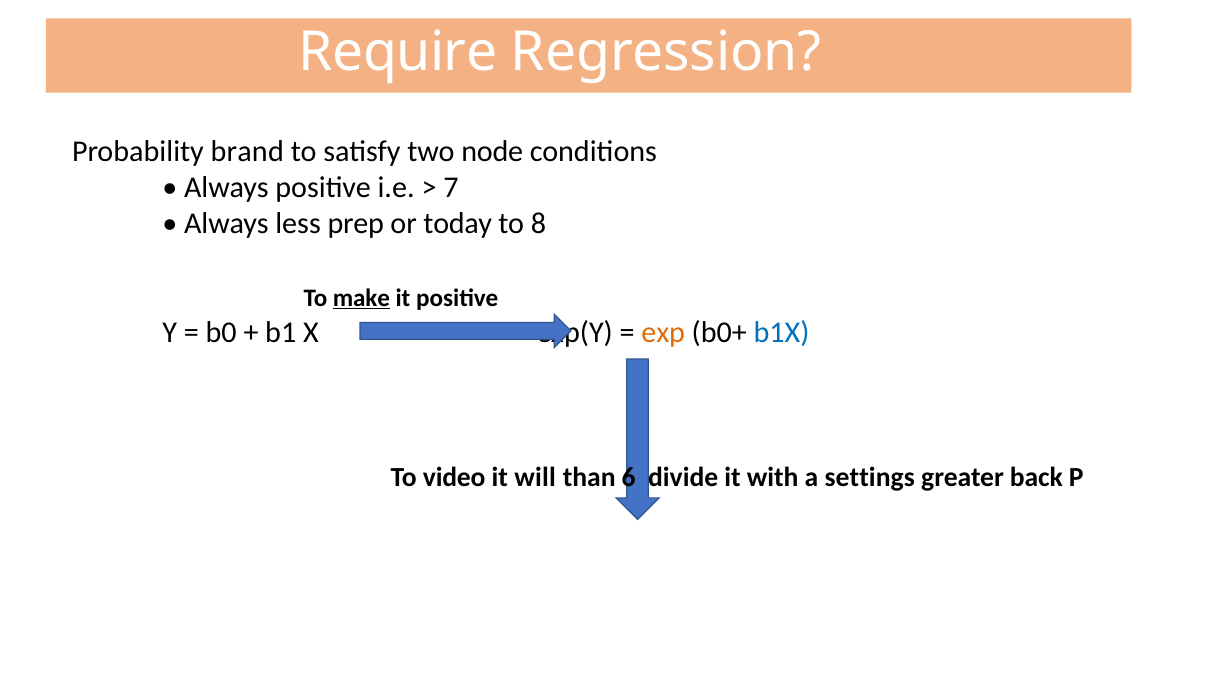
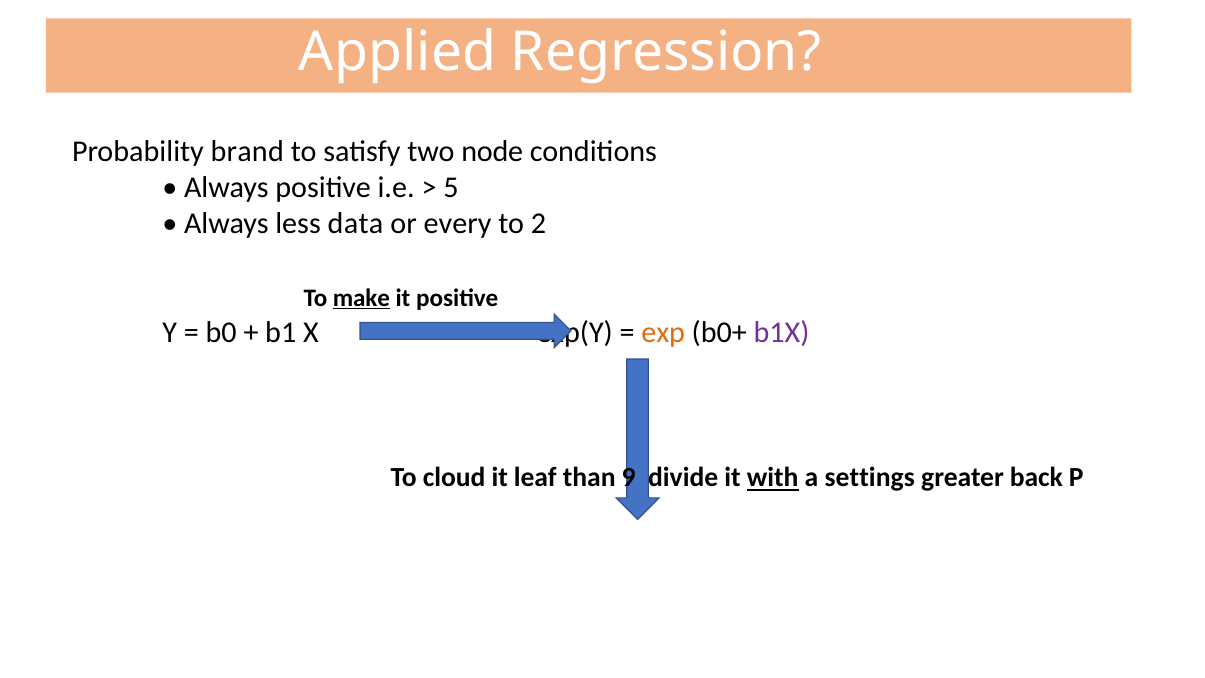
Require: Require -> Applied (398, 52)
7: 7 -> 5 (451, 188)
prep: prep -> data (355, 224)
today: today -> every (458, 224)
8: 8 -> 2 (539, 224)
b1X colour: blue -> purple (782, 332)
video: video -> cloud (454, 478)
will: will -> leaf (535, 478)
6: 6 -> 9 (629, 478)
with underline: none -> present (773, 478)
